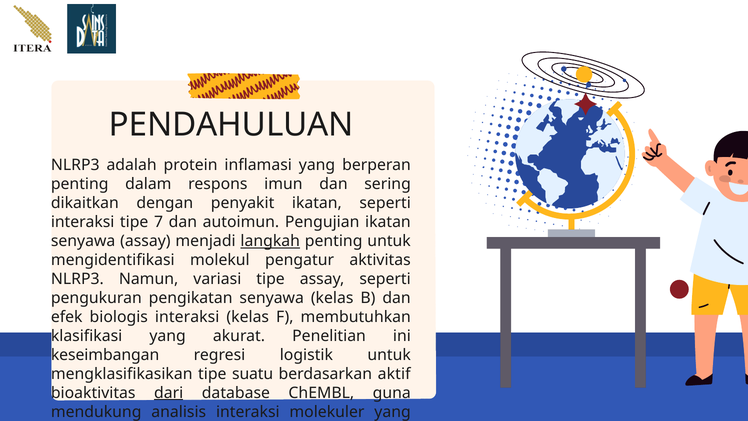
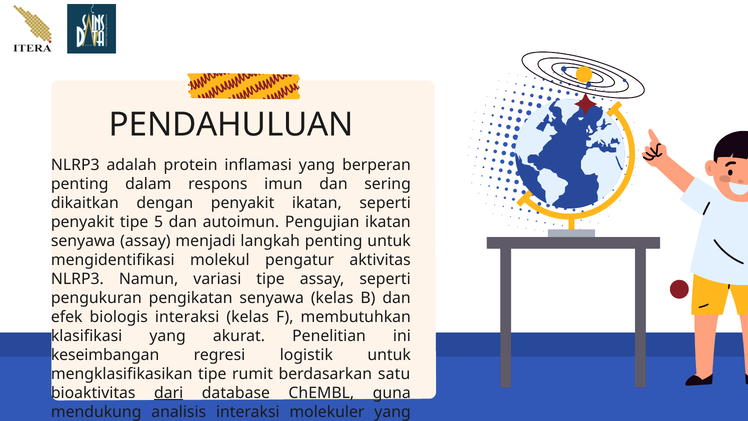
interaksi: interaksi -> penyakit (83, 222)
7: 7 -> 5 (159, 222)
langkah underline: present -> none (270, 241)
suatu: suatu -> rumit (253, 374)
aktif: aktif -> satu (394, 374)
